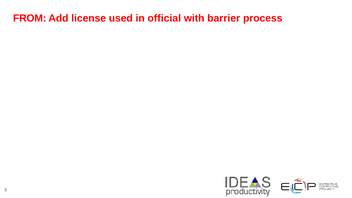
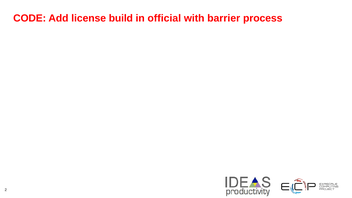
FROM: FROM -> CODE (30, 18)
used: used -> build (121, 18)
